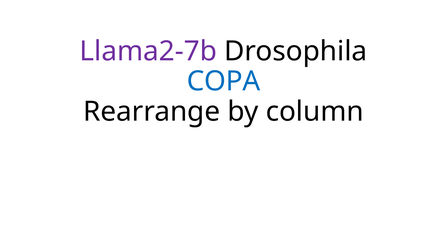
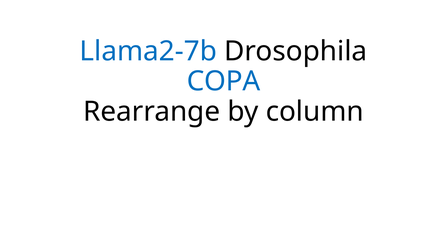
Llama2-7b colour: purple -> blue (148, 51)
